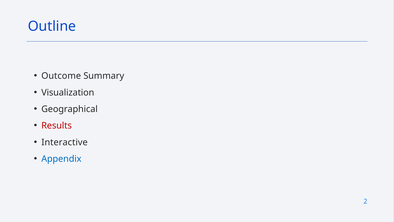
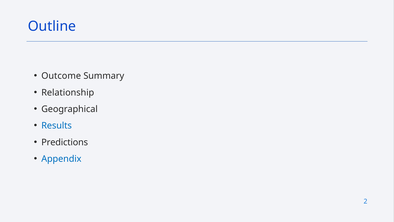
Visualization: Visualization -> Relationship (68, 92)
Results colour: red -> blue (57, 126)
Interactive: Interactive -> Predictions (65, 142)
